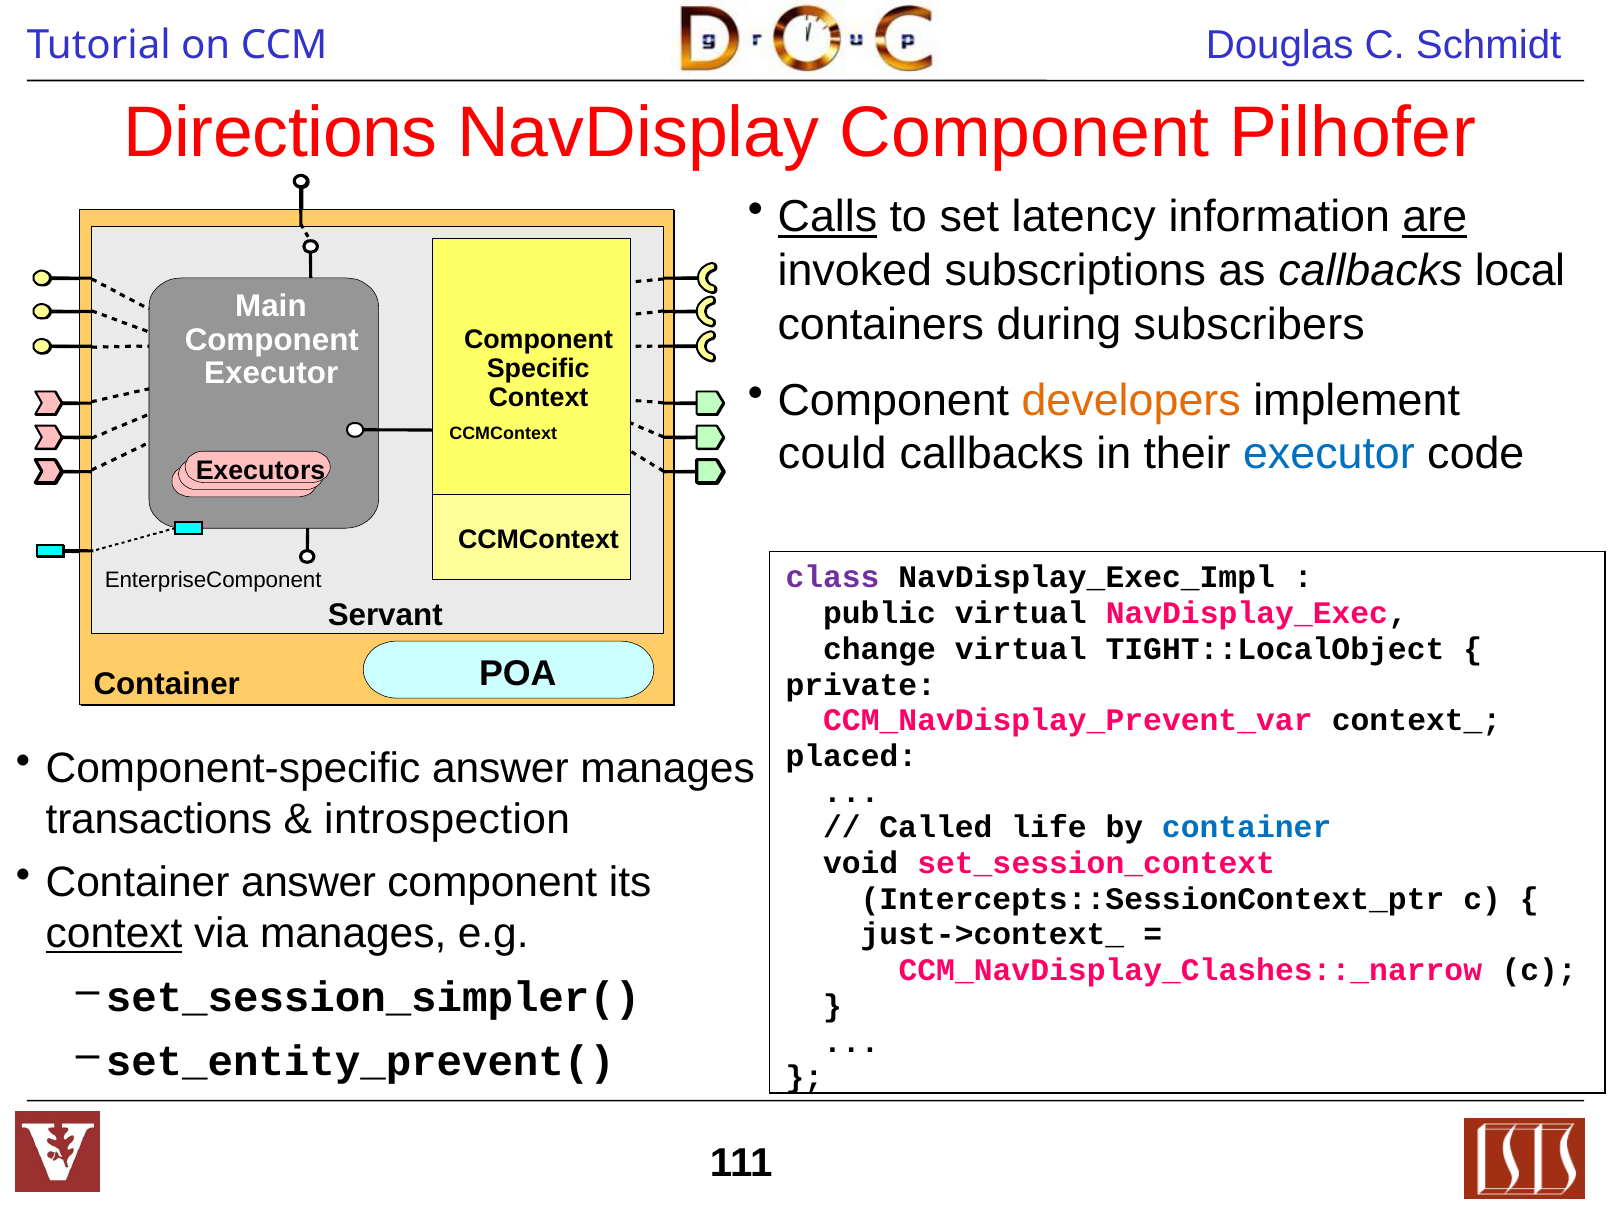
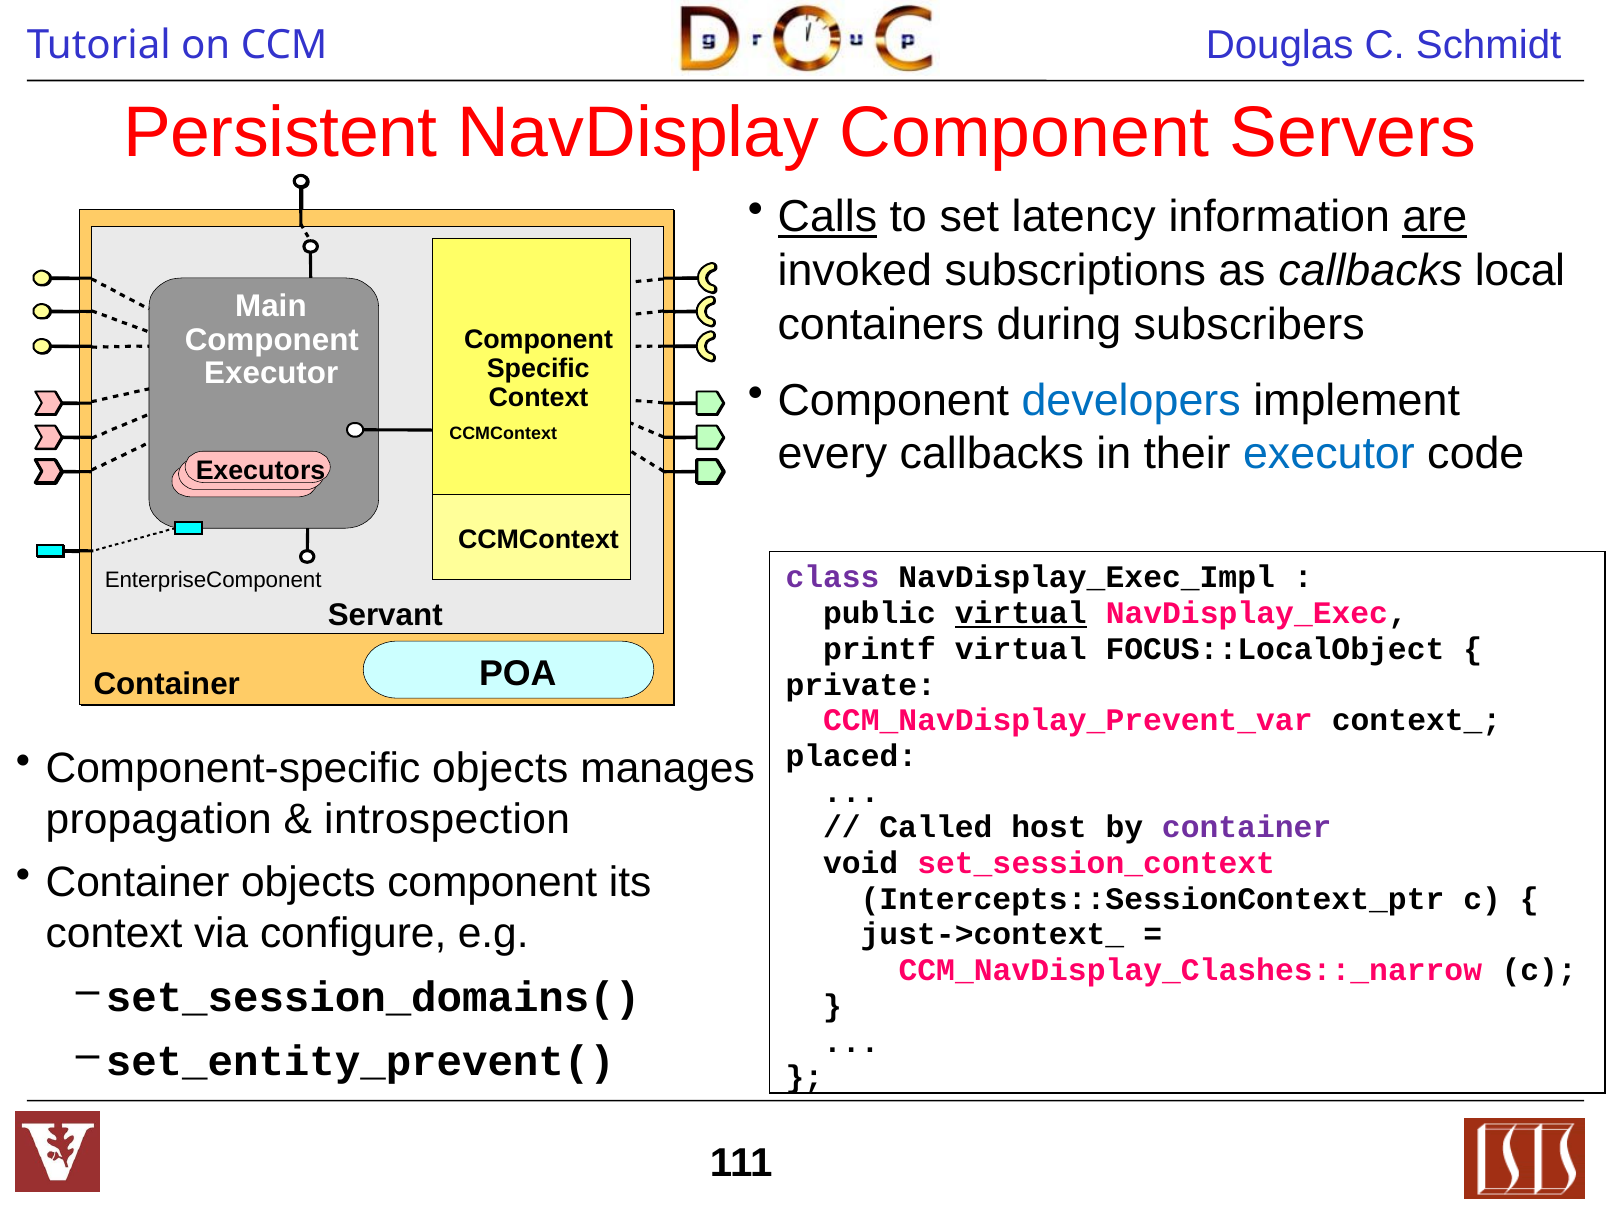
Directions: Directions -> Persistent (280, 133)
Pilhofer: Pilhofer -> Servers (1353, 133)
developers colour: orange -> blue (1131, 401)
could: could -> every (832, 454)
virtual underline: none -> present (1021, 613)
change: change -> printf (880, 649)
TIGHT::LocalObject: TIGHT::LocalObject -> FOCUS::LocalObject (1275, 649)
Component-specific answer: answer -> objects (500, 768)
transactions: transactions -> propagation (159, 819)
life: life -> host (1049, 828)
container colour: blue -> purple (1247, 828)
Container answer: answer -> objects (308, 883)
context underline: present -> none (114, 934)
via manages: manages -> configure (353, 934)
set_session_simpler(: set_session_simpler( -> set_session_domains( (373, 998)
